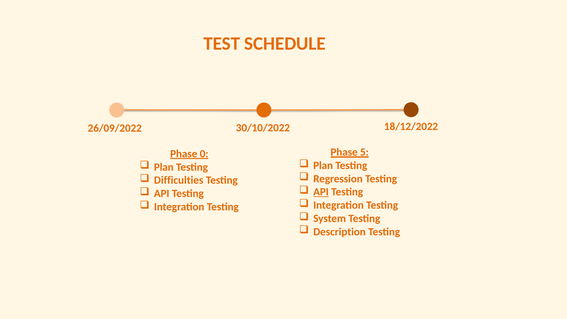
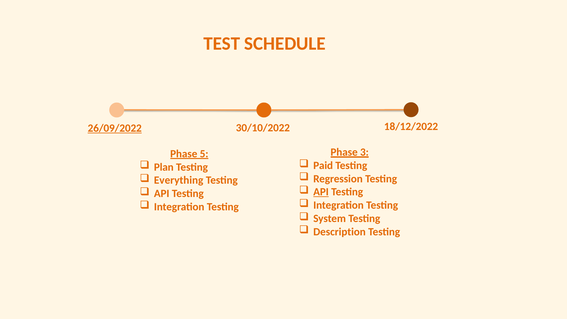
26/09/2022 underline: none -> present (115, 128)
5: 5 -> 3 (364, 152)
0: 0 -> 5 (204, 154)
Plan: Plan -> Paid (323, 165)
Difficulties: Difficulties -> Everything (179, 180)
